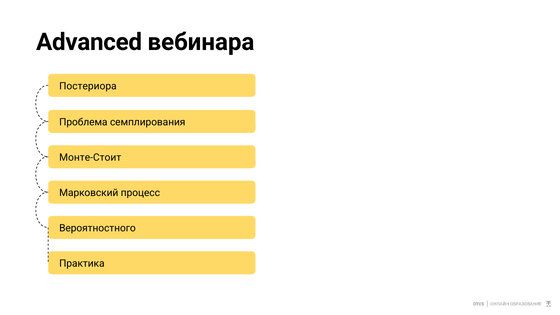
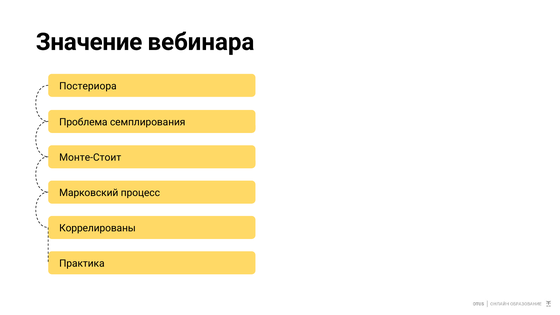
Advanced: Advanced -> Значение (89, 42)
Вероятностного: Вероятностного -> Коррелированы (97, 228)
